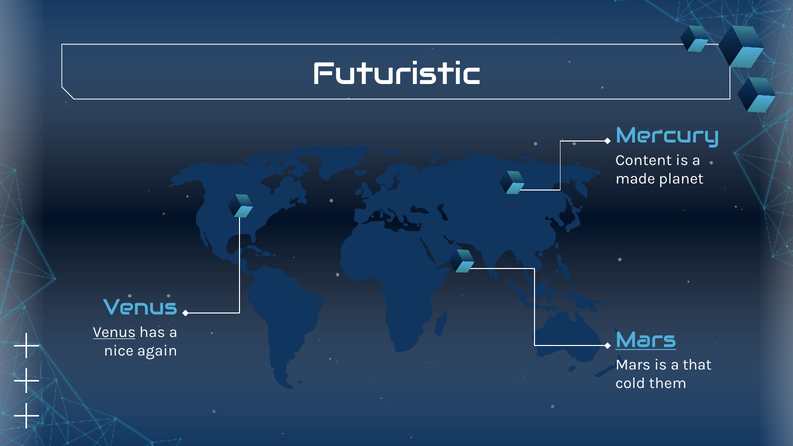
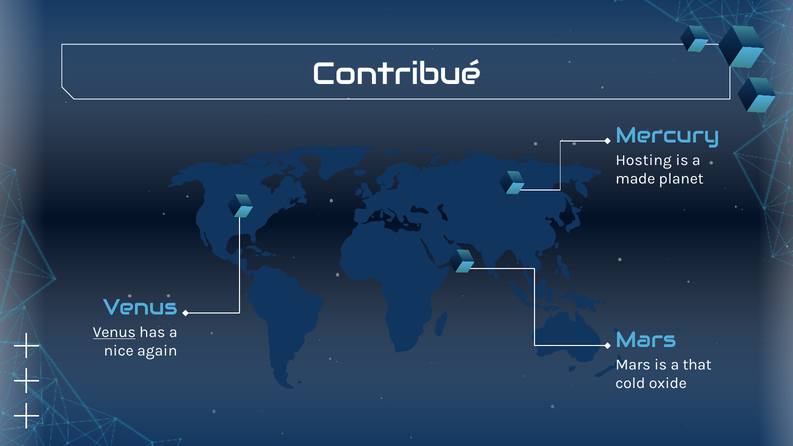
Futuristic: Futuristic -> Contribué (397, 74)
Content: Content -> Hosting (644, 160)
Mars underline: present -> none (646, 340)
them: them -> oxide (668, 383)
